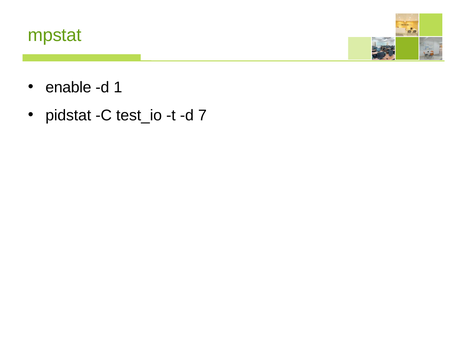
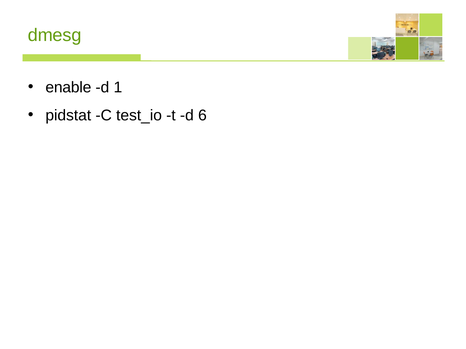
mpstat: mpstat -> dmesg (55, 35)
7: 7 -> 6 (202, 115)
